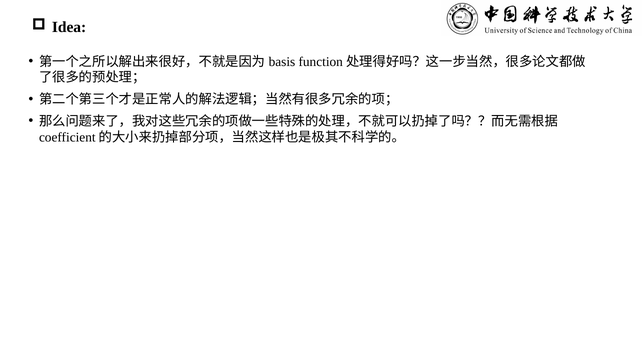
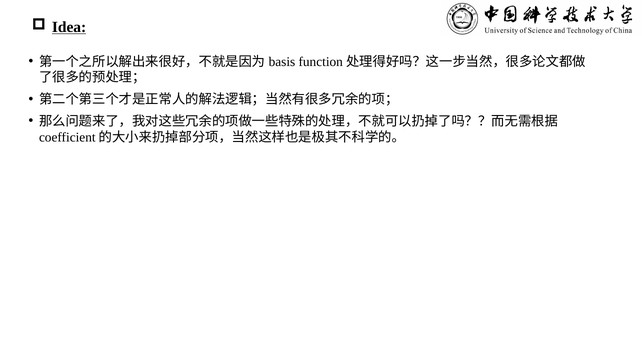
Idea underline: none -> present (69, 27)
